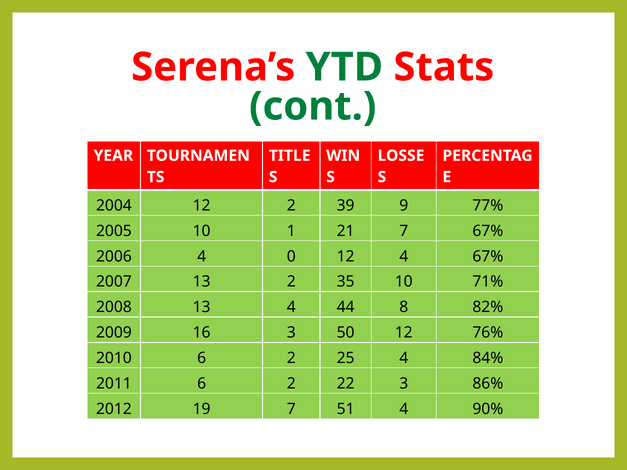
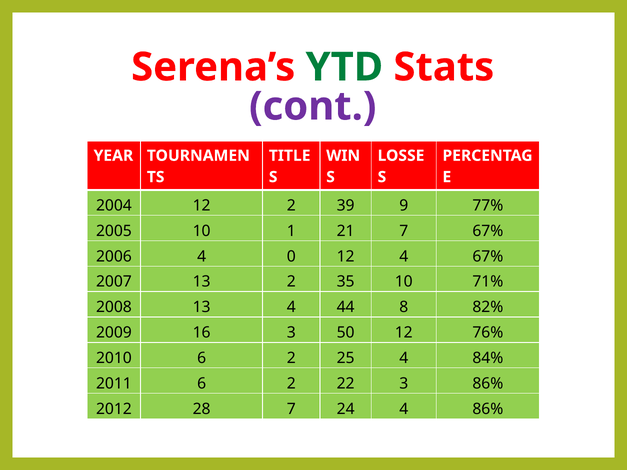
cont colour: green -> purple (313, 106)
19: 19 -> 28 (202, 409)
51: 51 -> 24 (346, 409)
4 90%: 90% -> 86% (488, 409)
